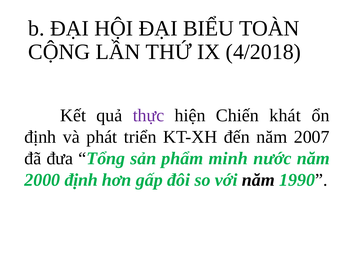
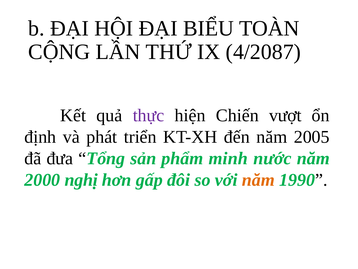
4/2018: 4/2018 -> 4/2087 (263, 52)
khát: khát -> vượt (285, 115)
2007: 2007 -> 2005 (312, 137)
2000 định: định -> nghị (81, 180)
năm colour: black -> orange (258, 180)
